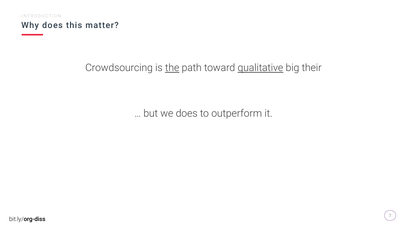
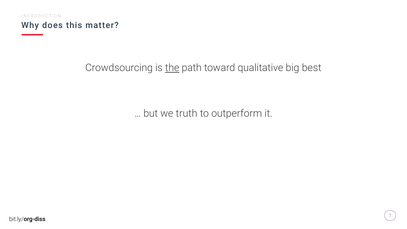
qualitative underline: present -> none (260, 68)
their: their -> best (312, 68)
we does: does -> truth (187, 114)
